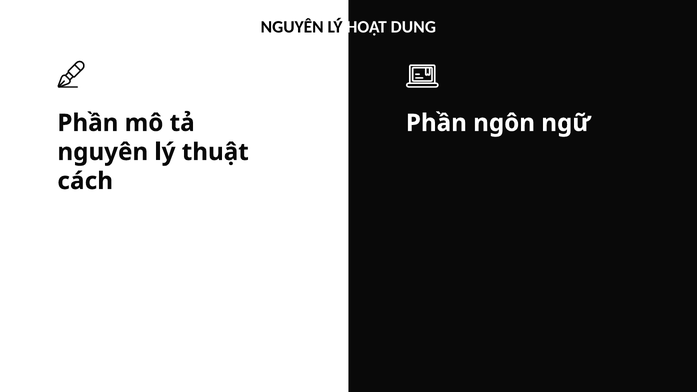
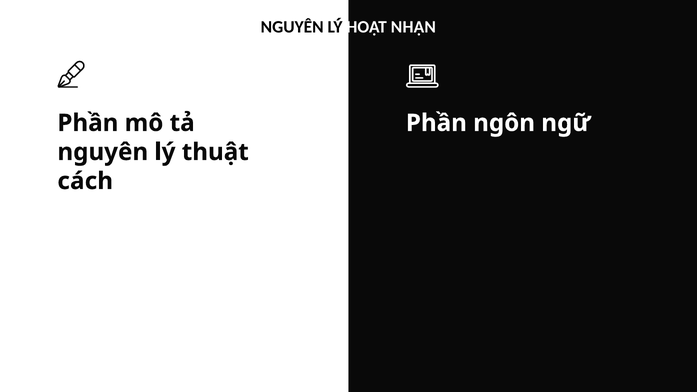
DUNG: DUNG -> NHẬN (413, 27)
